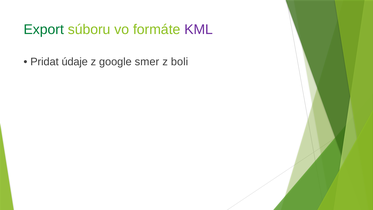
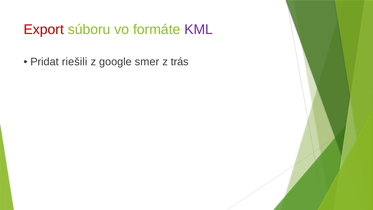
Export colour: green -> red (44, 29)
údaje: údaje -> riešili (75, 62)
boli: boli -> trás (180, 62)
